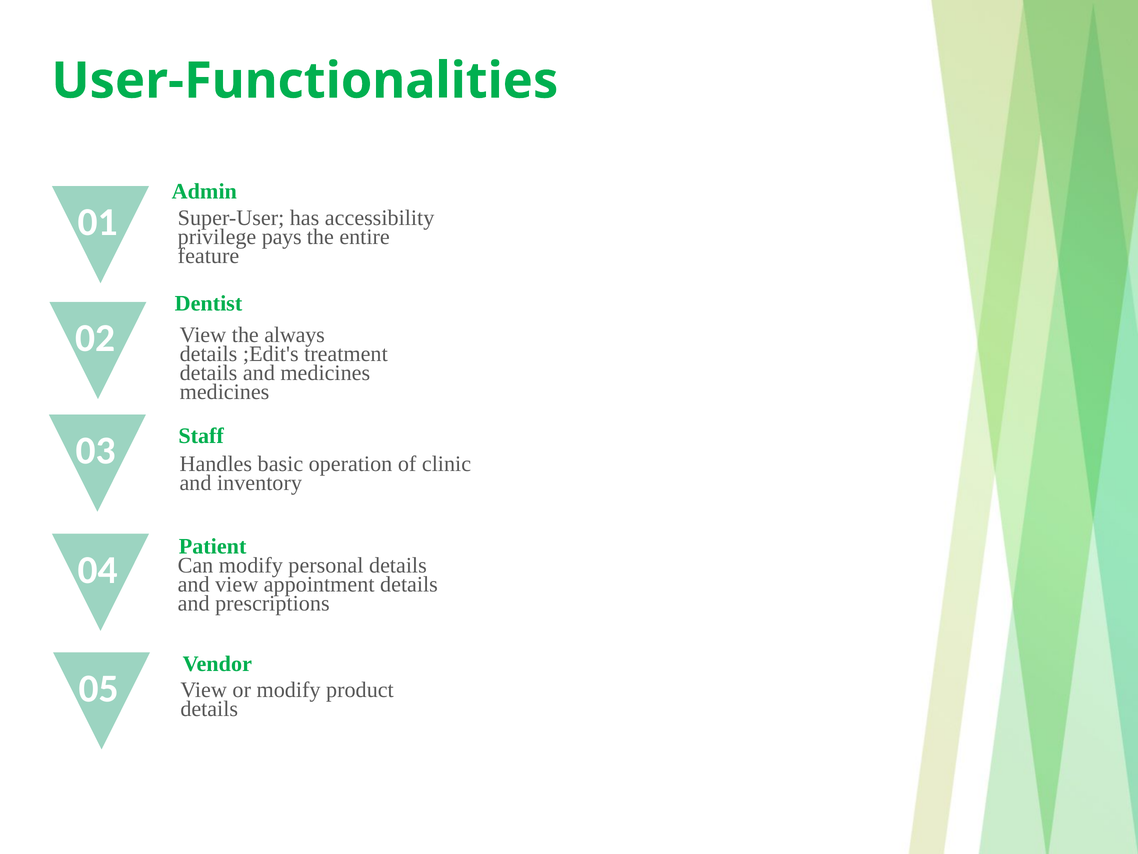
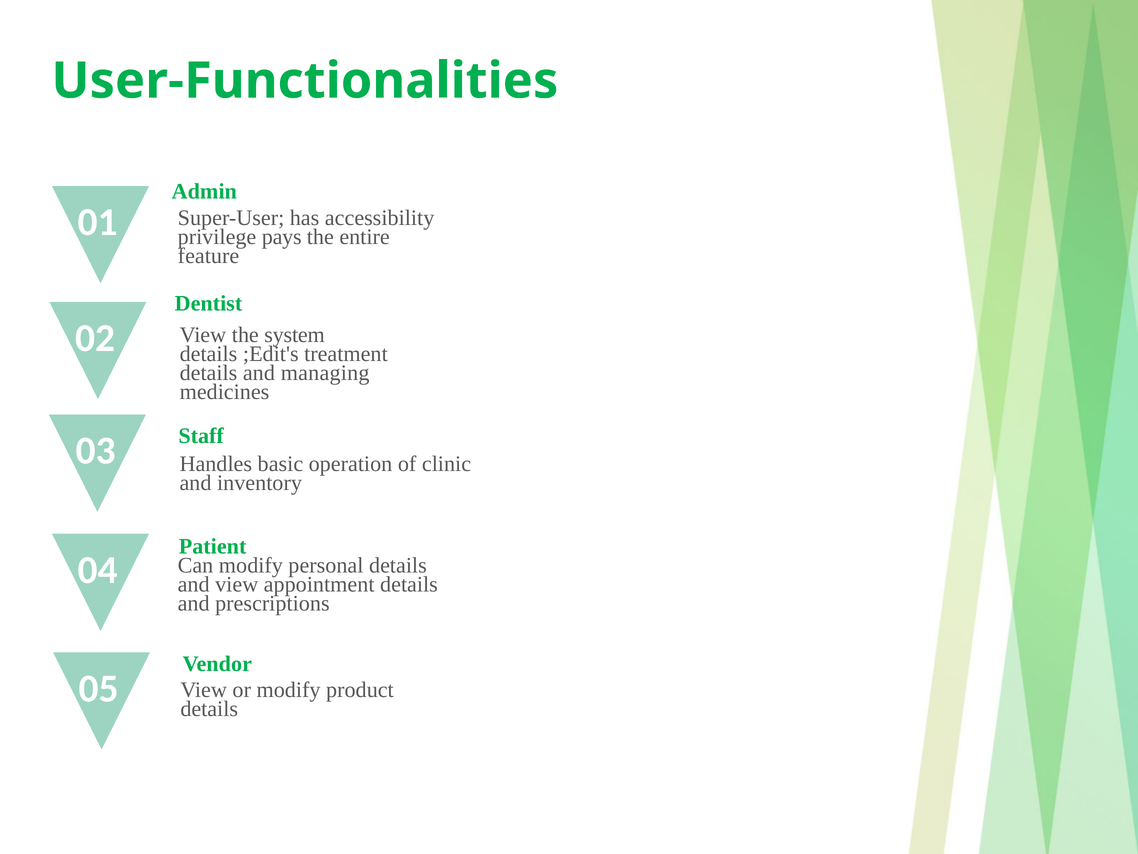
always: always -> system (295, 335)
and medicines: medicines -> managing (325, 373)
